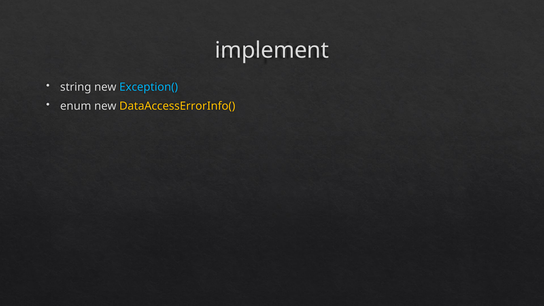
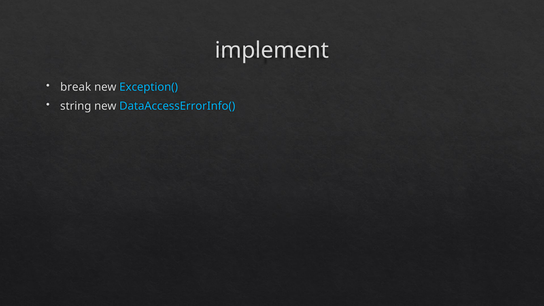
string: string -> break (76, 87)
enum: enum -> string (76, 106)
DataAccessErrorInfo( colour: yellow -> light blue (177, 106)
